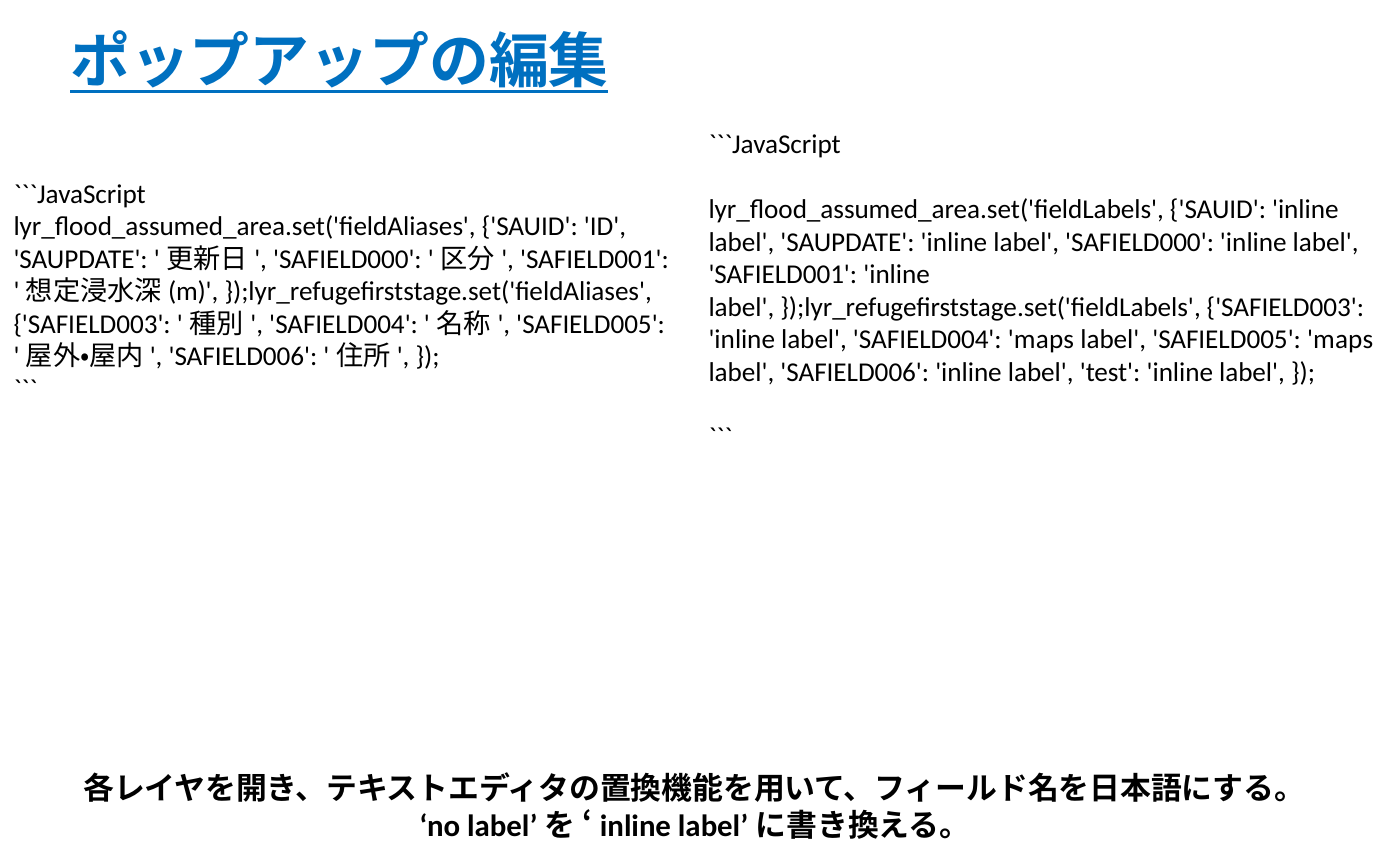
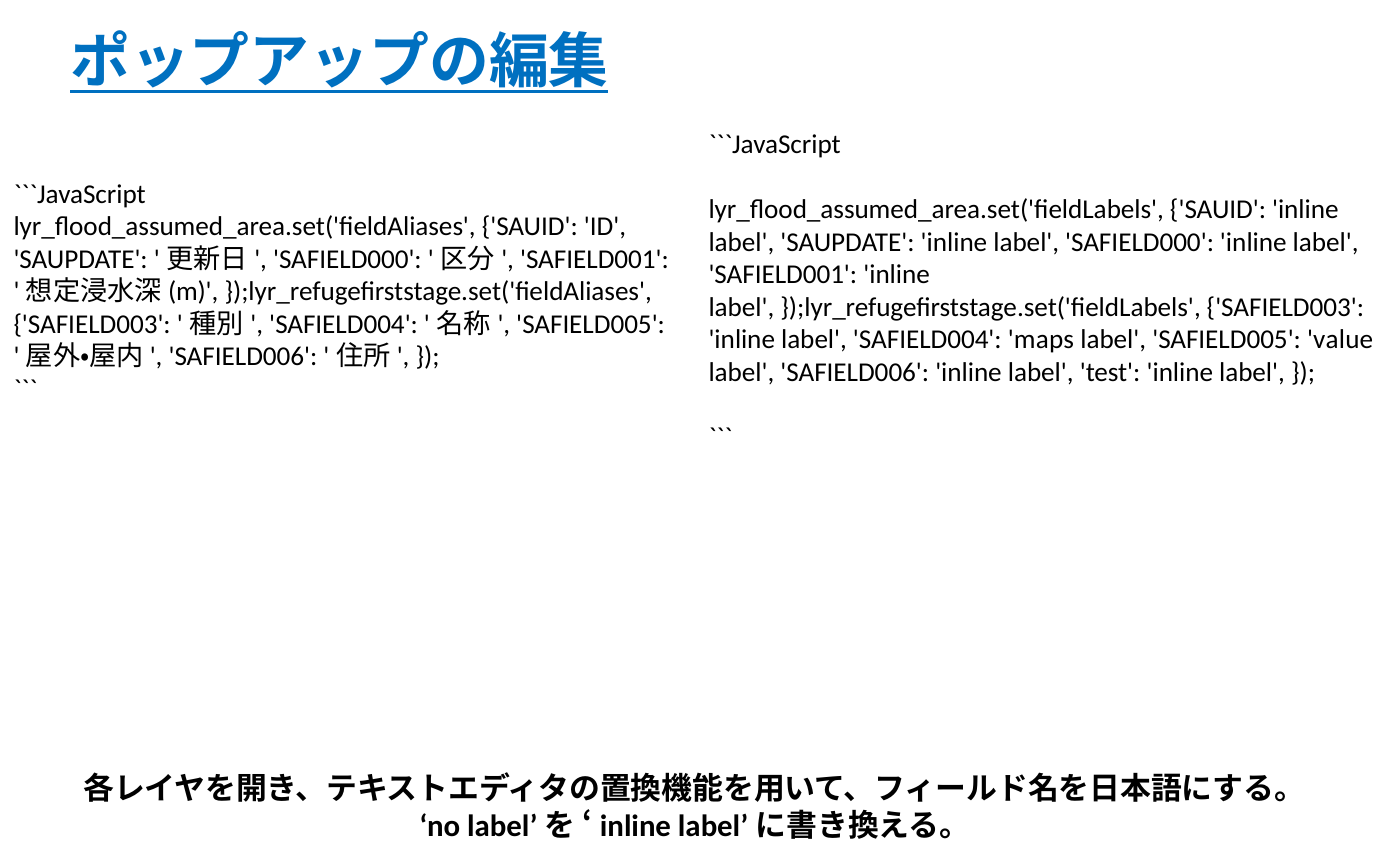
SAFIELD005 maps: maps -> value (1340, 340)
